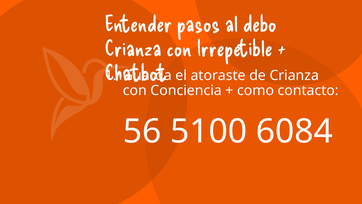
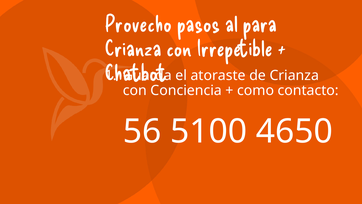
Entender: Entender -> Provecho (138, 24)
debo: debo -> para (260, 24)
6084: 6084 -> 4650 (294, 131)
